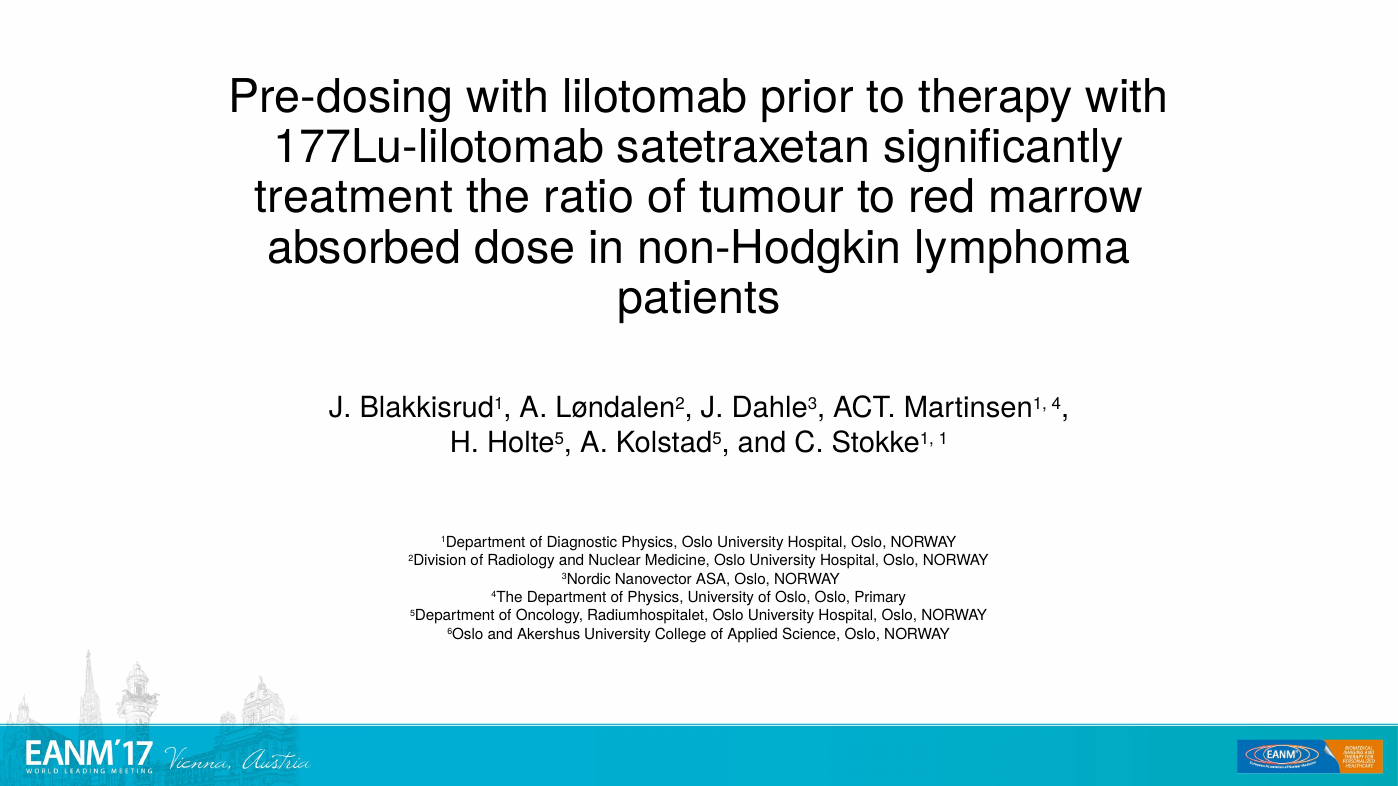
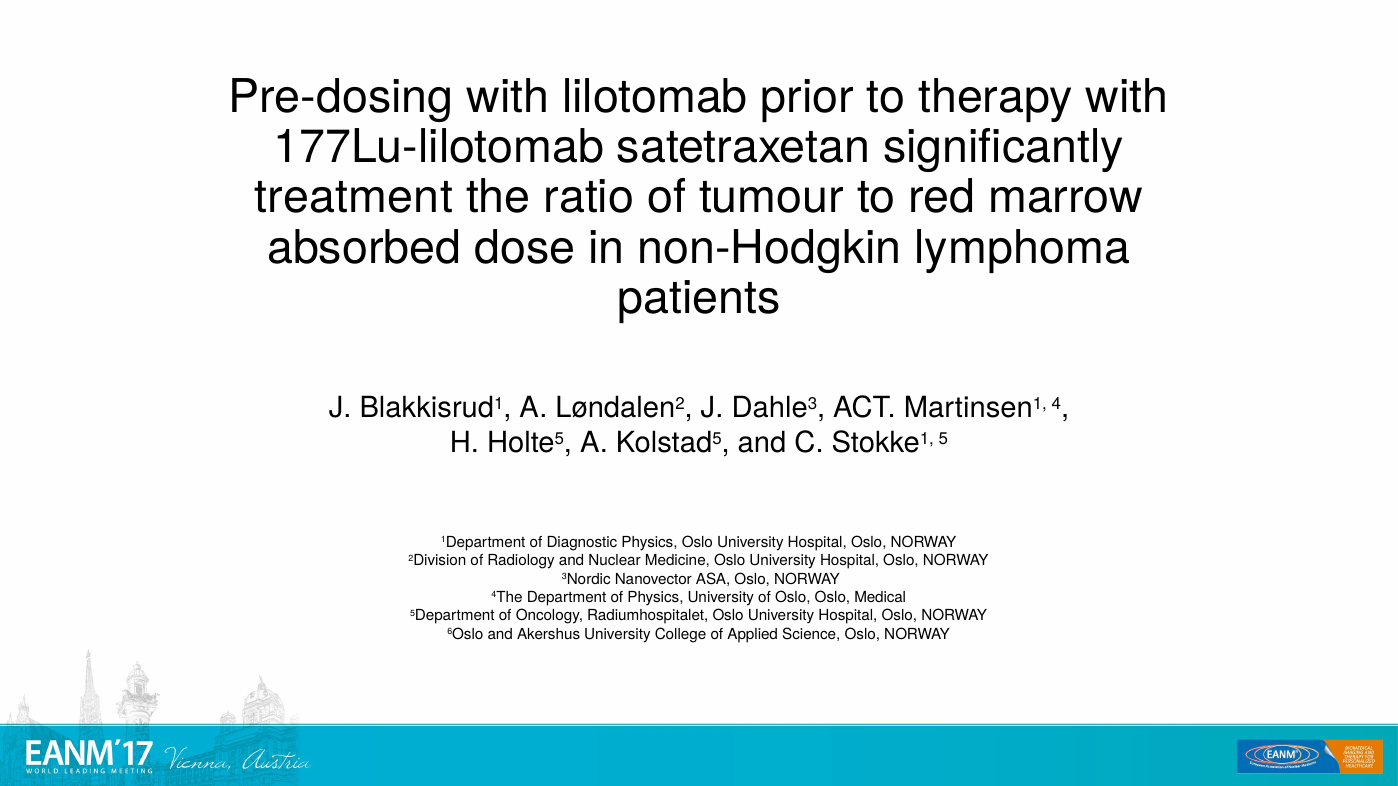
1: 1 -> 5 (943, 439)
Primary: Primary -> Medical (880, 598)
